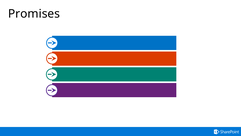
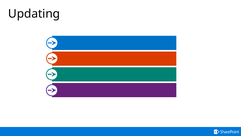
Promises: Promises -> Updating (34, 14)
